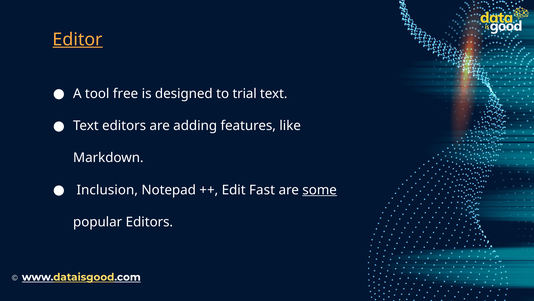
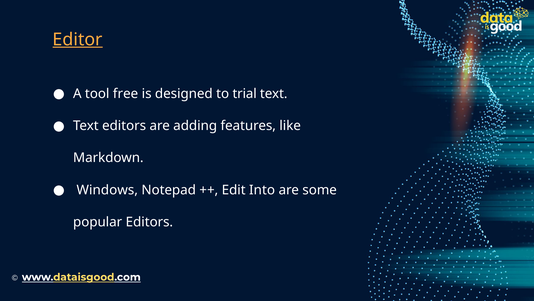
Inclusion: Inclusion -> Windows (107, 190)
Fast: Fast -> Into (262, 190)
some underline: present -> none (320, 190)
